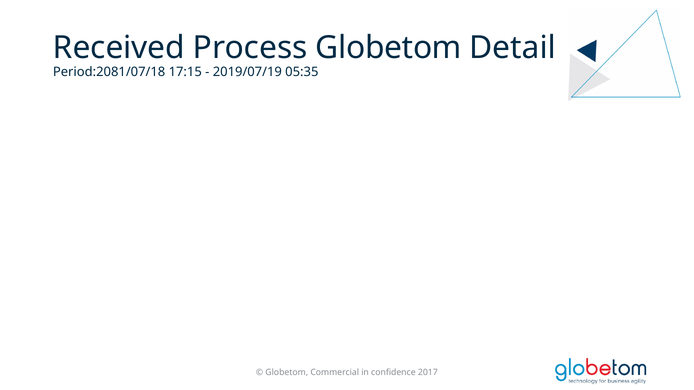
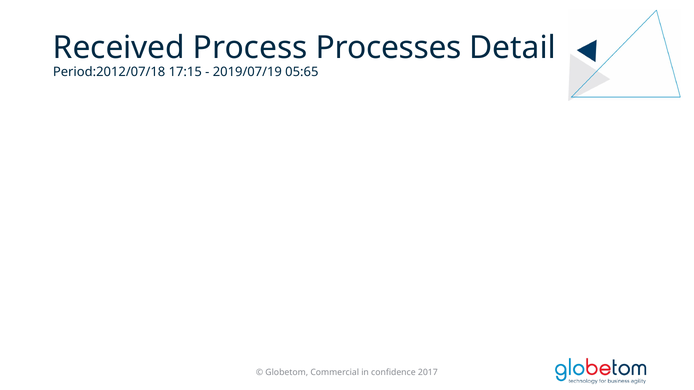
Process Globetom: Globetom -> Processes (389, 48)
Period:2081/07/18: Period:2081/07/18 -> Period:2012/07/18 (109, 72)
05:35: 05:35 -> 05:65 (302, 72)
